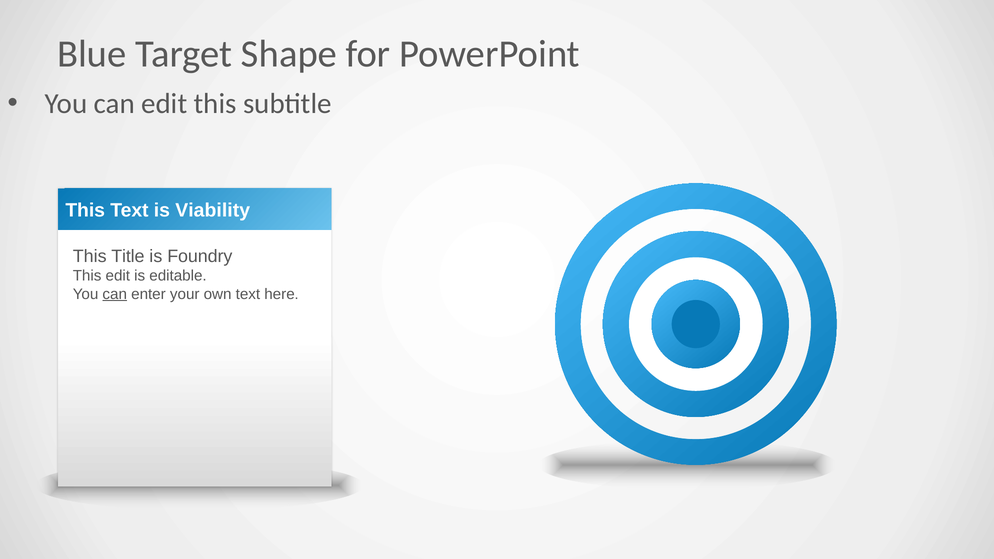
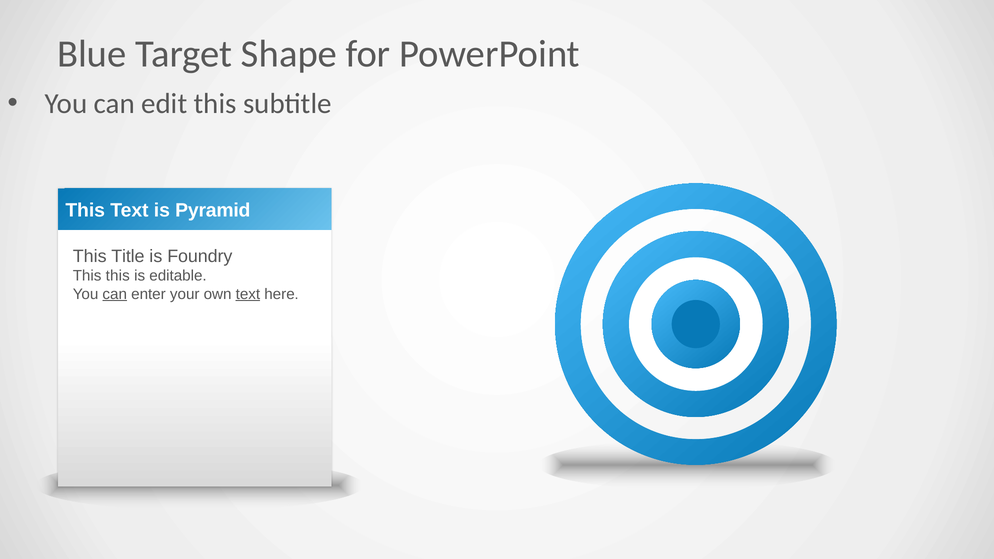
Viability: Viability -> Pyramid (213, 210)
This edit: edit -> this (118, 276)
text underline: none -> present (248, 294)
